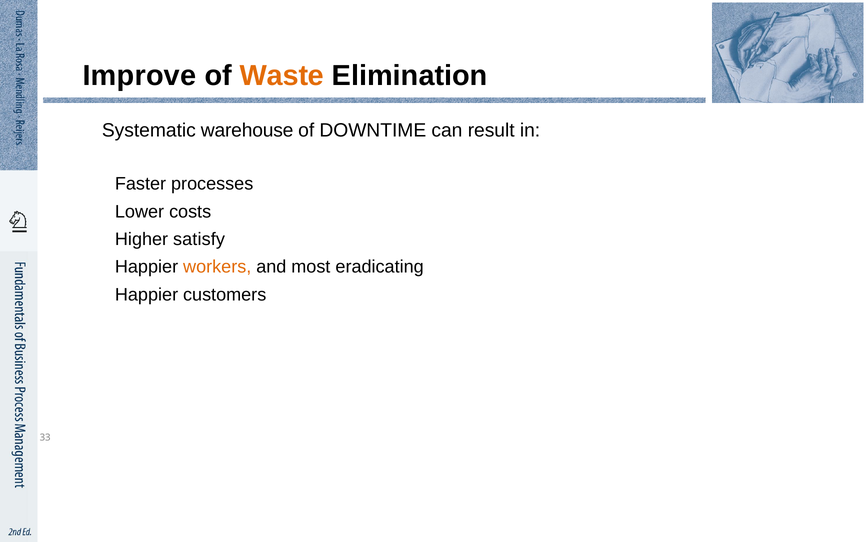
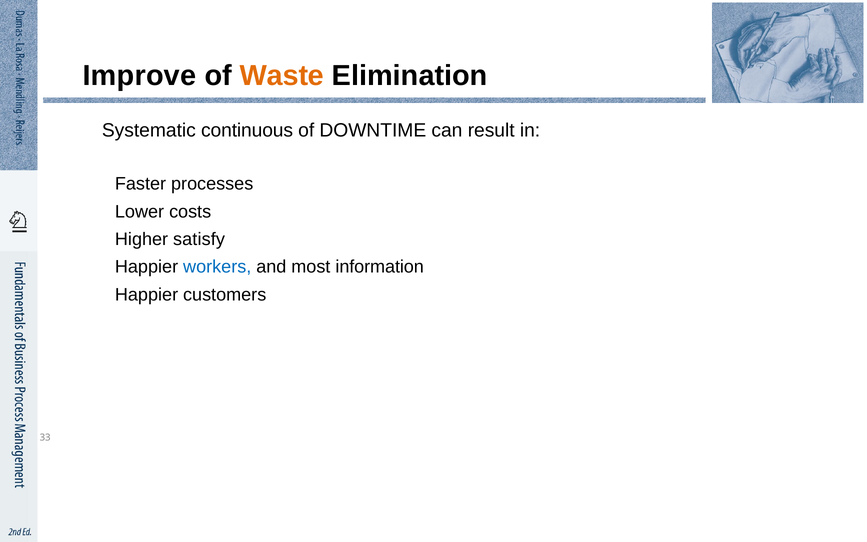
warehouse: warehouse -> continuous (247, 130)
workers colour: orange -> blue (217, 267)
eradicating: eradicating -> information (380, 267)
